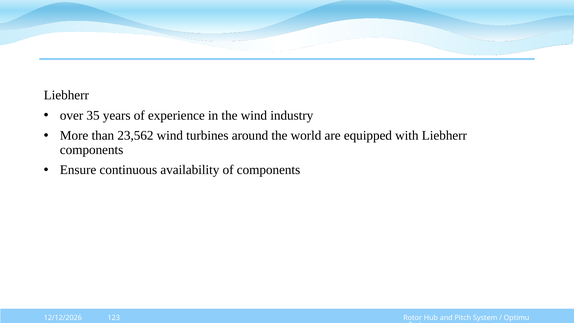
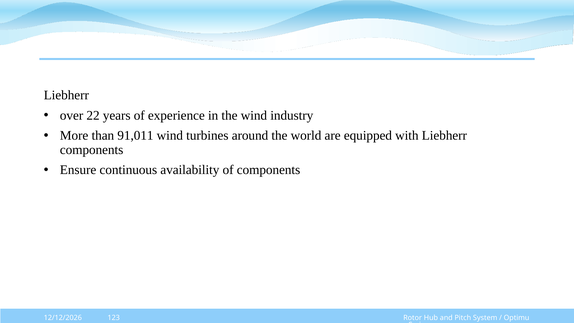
35: 35 -> 22 (93, 115)
23,562: 23,562 -> 91,011 (135, 135)
